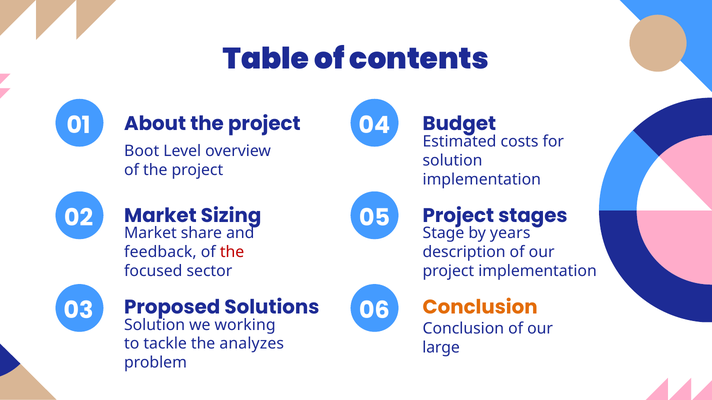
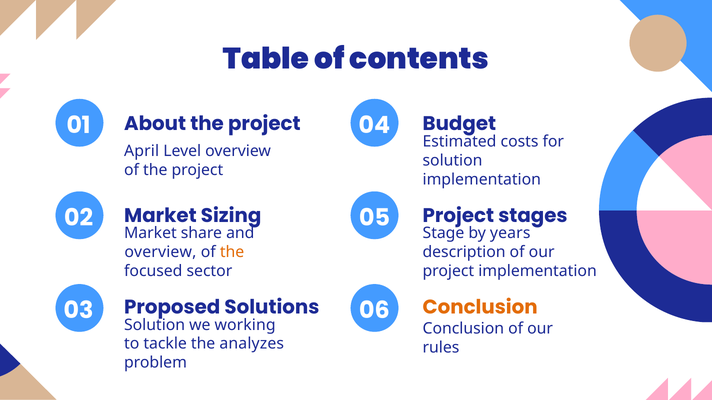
Boot: Boot -> April (142, 151)
feedback: feedback -> overview (160, 253)
the colour: red -> orange (232, 253)
large: large -> rules (441, 348)
